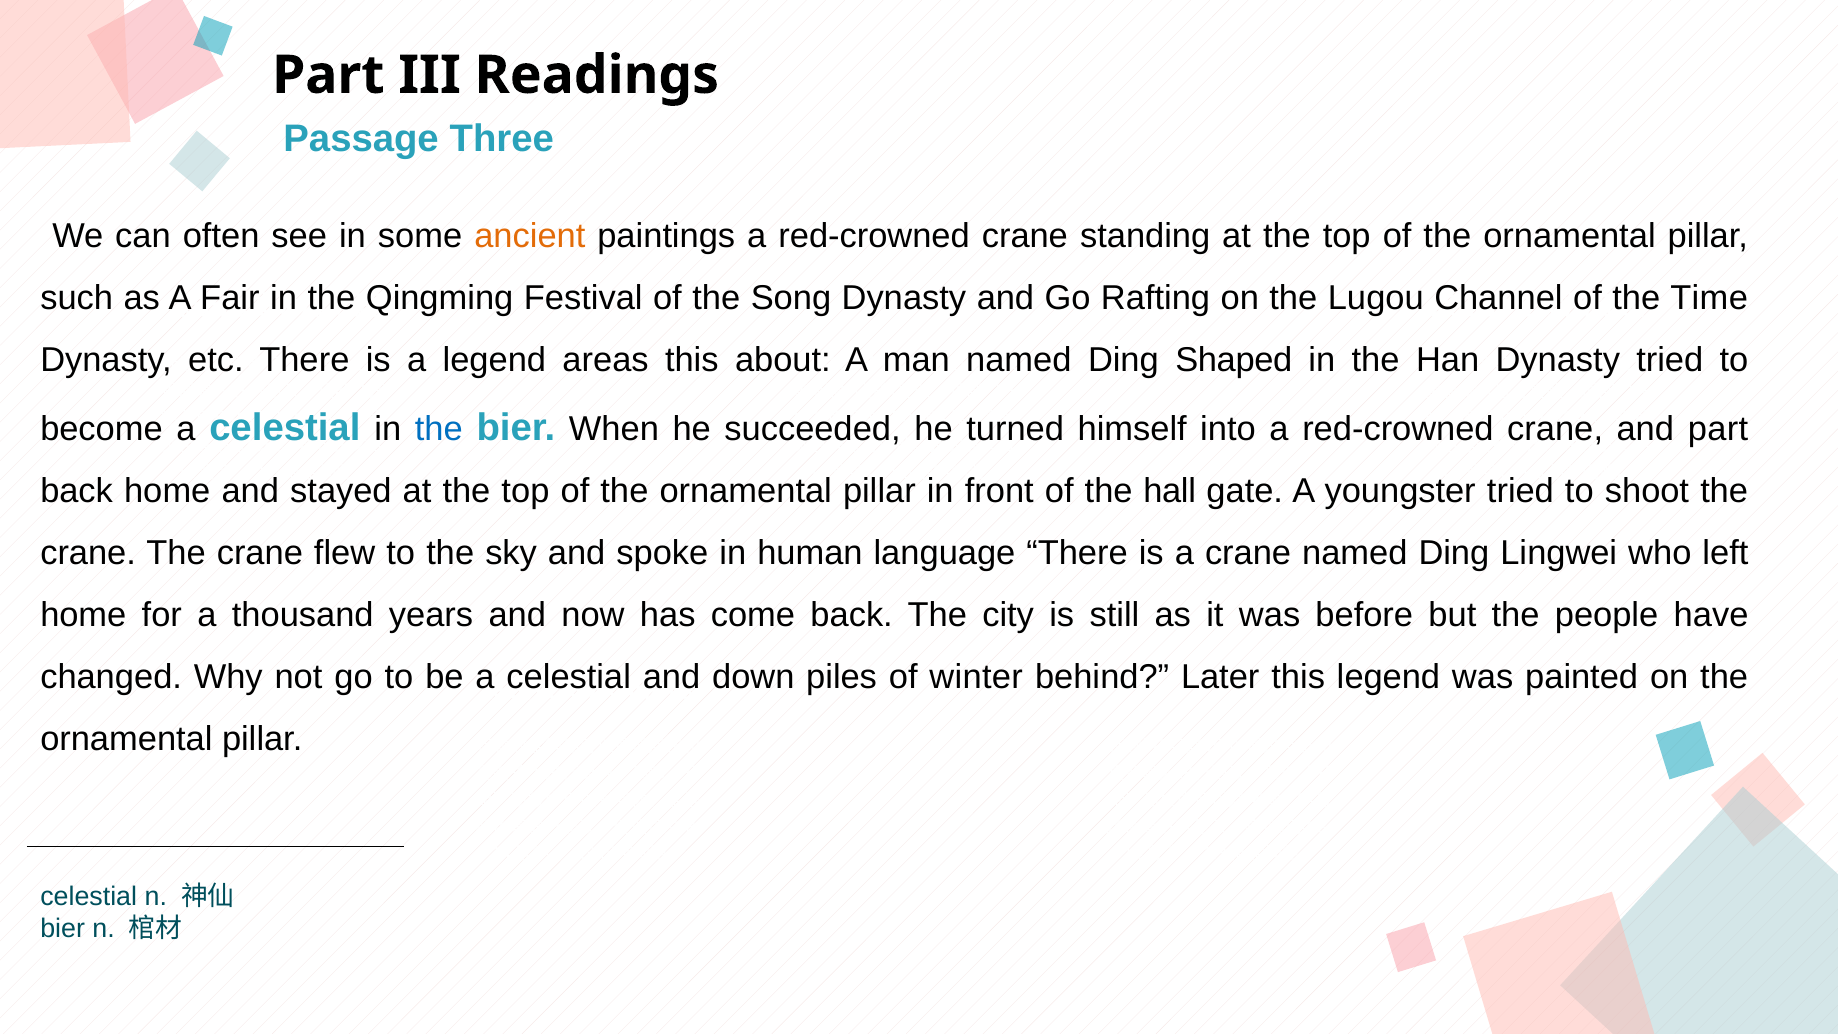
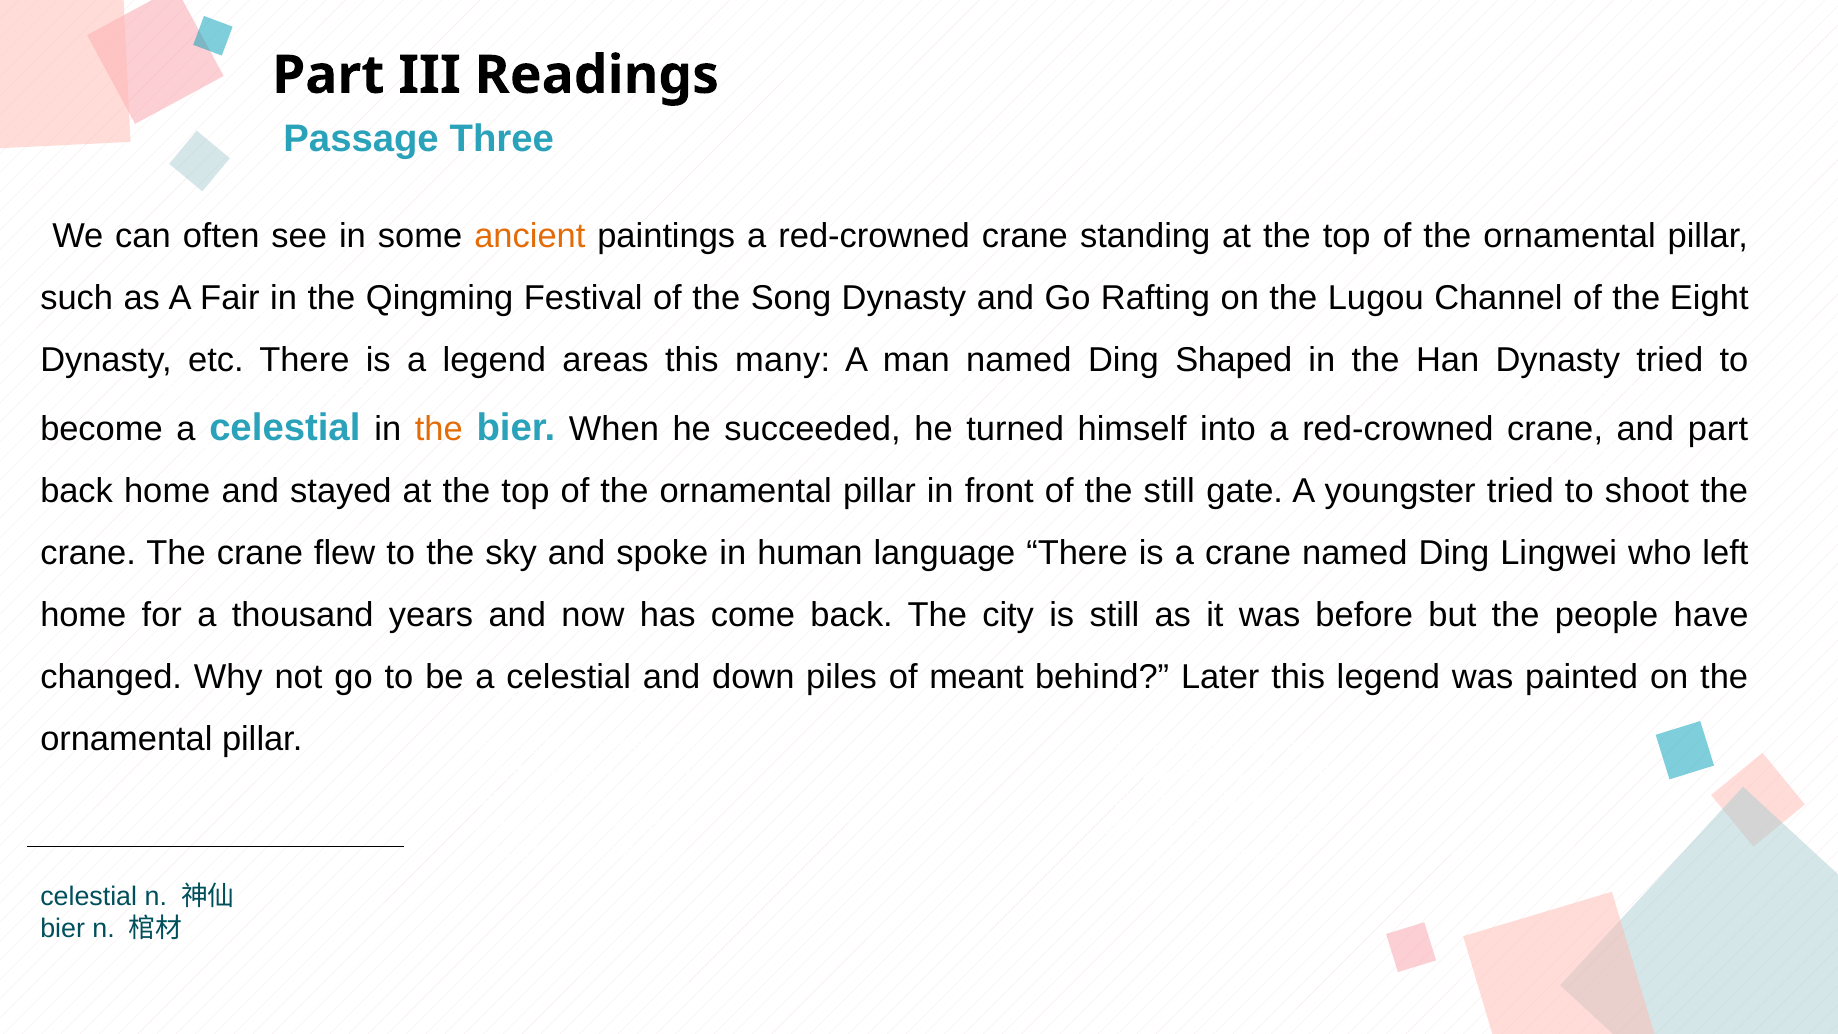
Time: Time -> Eight (1709, 298)
about: about -> many (783, 360)
the colour: blue -> orange (439, 429)
the hall: hall -> still (1169, 491)
winter: winter -> meant (977, 677)
